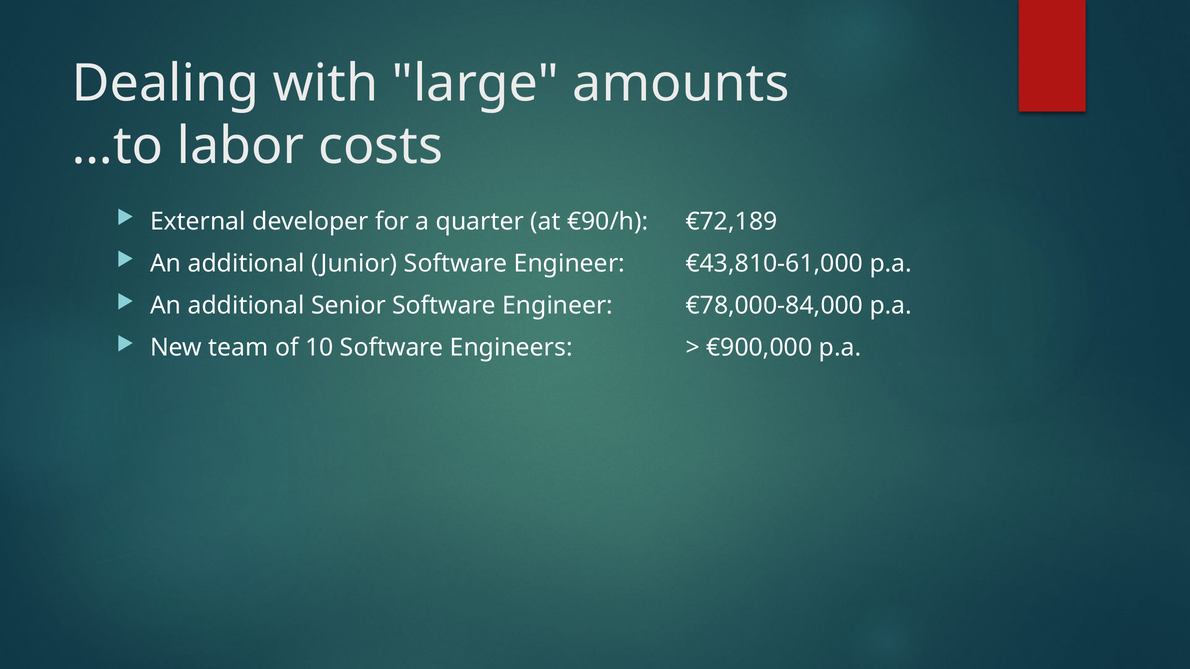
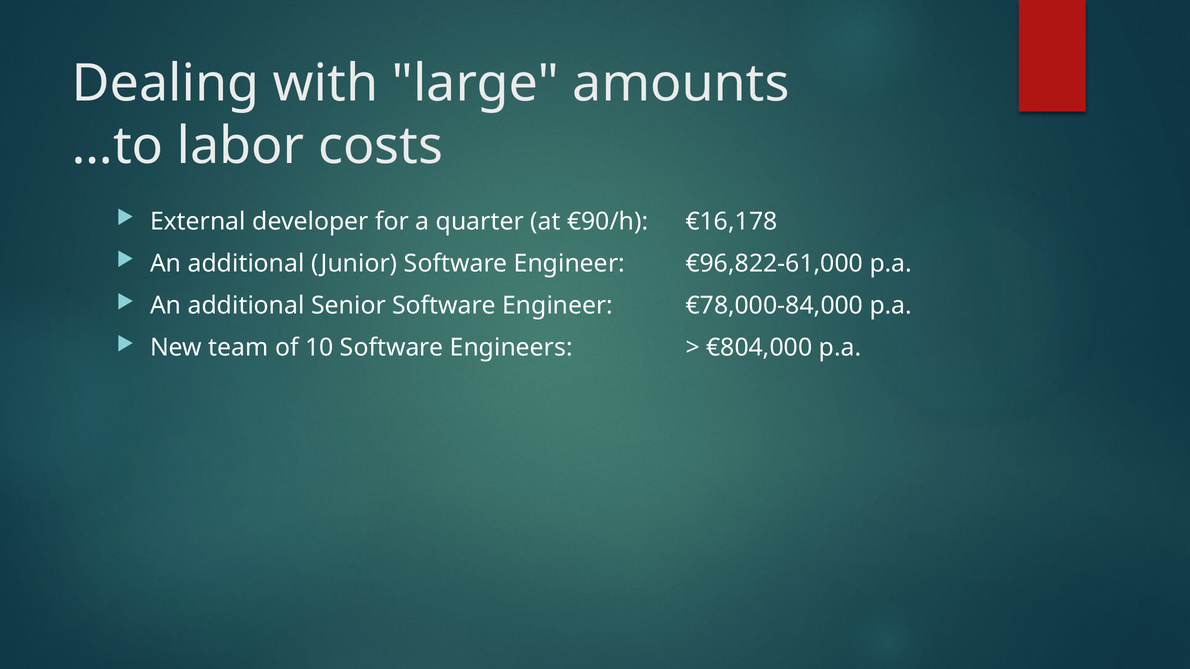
€72,189: €72,189 -> €16,178 (732, 221)
€43,810-61,000: €43,810-61,000 -> €96,822-61,000 (774, 264)
€900,000: €900,000 -> €804,000 (759, 348)
